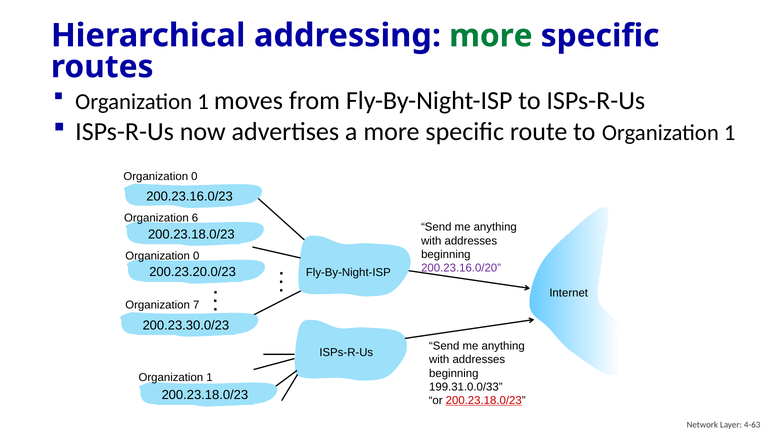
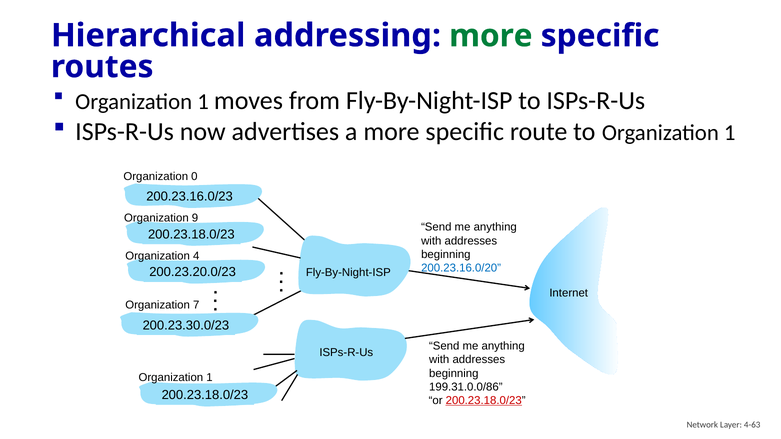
6: 6 -> 9 (195, 218)
0: 0 -> 4 (196, 256)
200.23.16.0/20 colour: purple -> blue (461, 268)
199.31.0.0/33: 199.31.0.0/33 -> 199.31.0.0/86 (466, 387)
